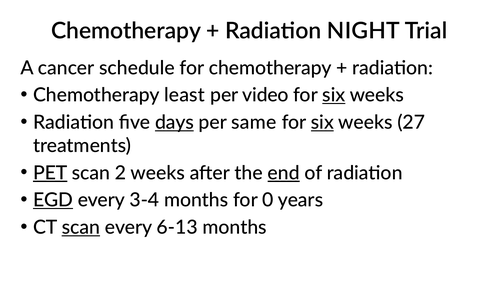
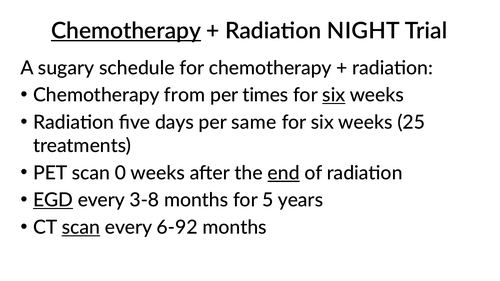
Chemotherapy underline: none -> present (126, 31)
cancer: cancer -> sugary (66, 68)
least: least -> from (185, 95)
video: video -> times (265, 95)
days underline: present -> none (174, 123)
six underline: present -> none (322, 123)
27: 27 -> 25 (411, 123)
PET underline: present -> none (50, 173)
2: 2 -> 0 (121, 173)
3-4: 3-4 -> 3-8 (144, 200)
0: 0 -> 5 (268, 200)
6-13: 6-13 -> 6-92 (177, 228)
